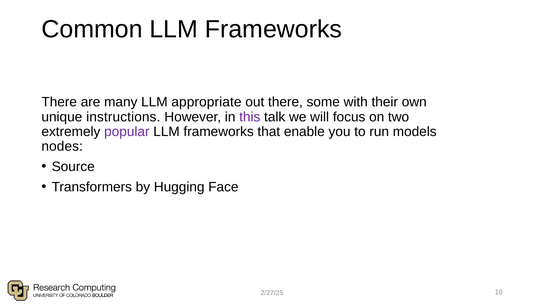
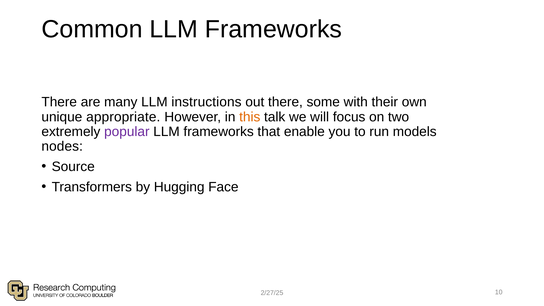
appropriate: appropriate -> instructions (206, 102)
instructions: instructions -> appropriate (123, 117)
this colour: purple -> orange (250, 117)
